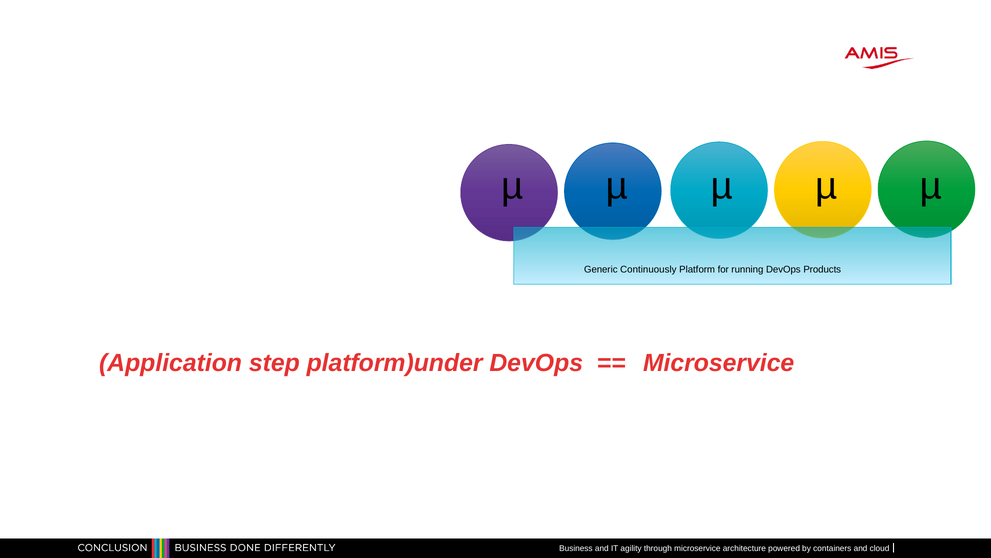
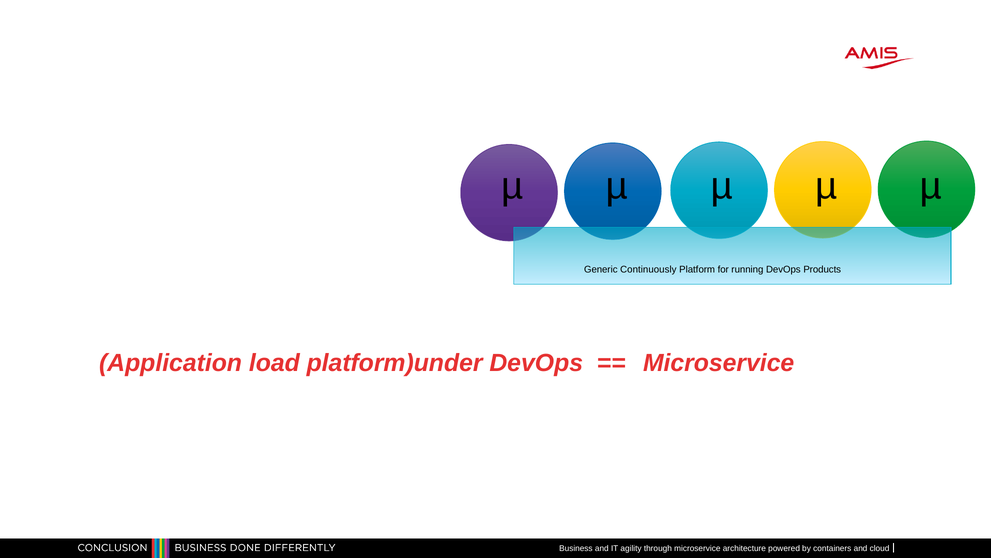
step: step -> load (274, 363)
